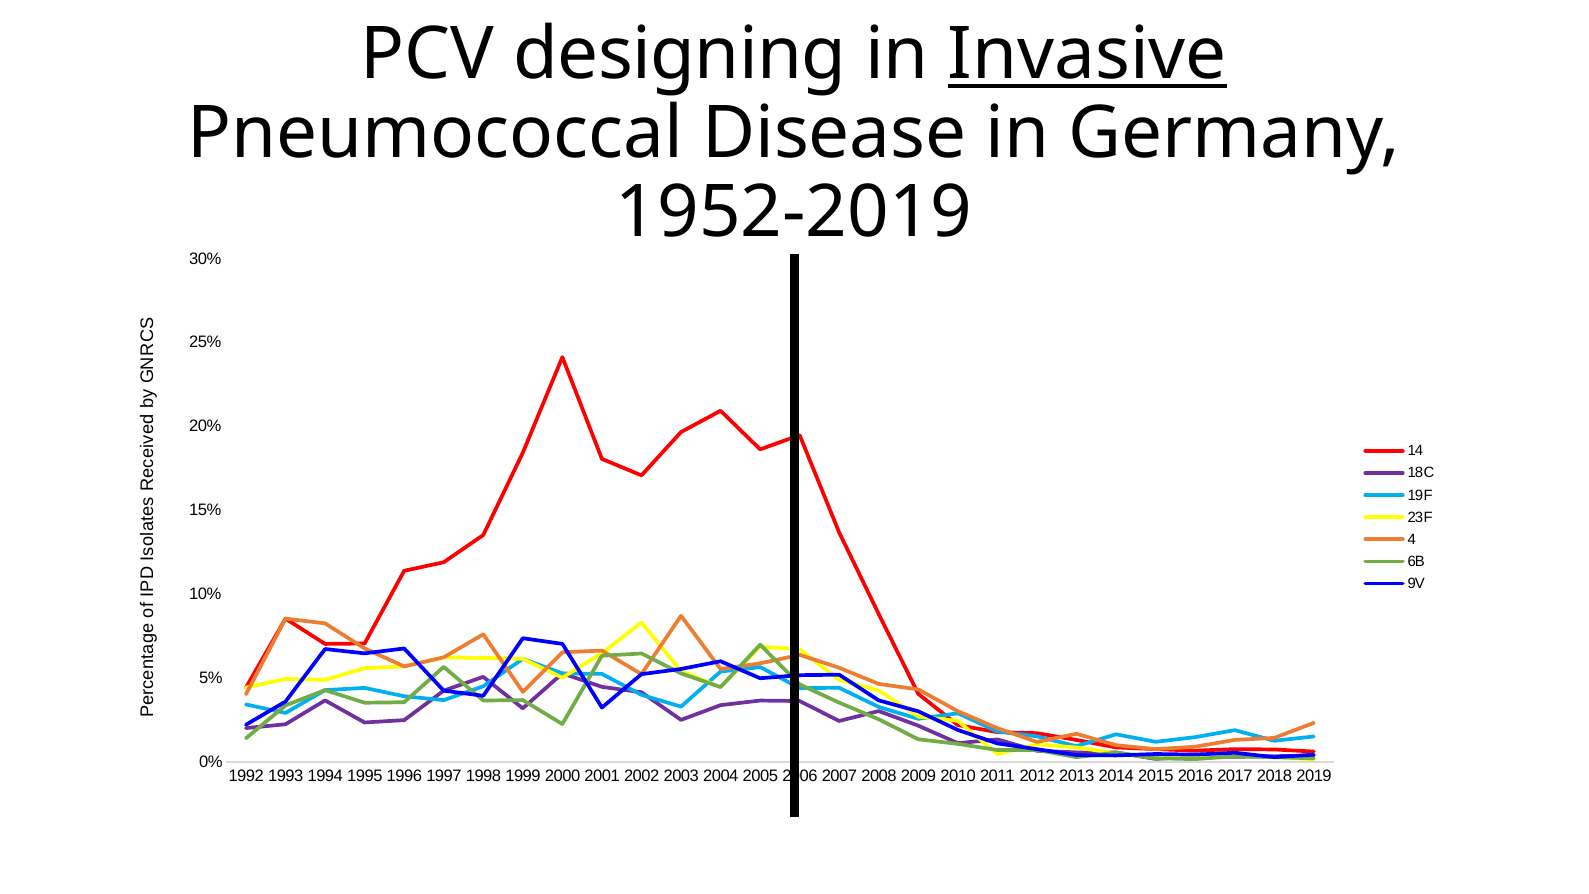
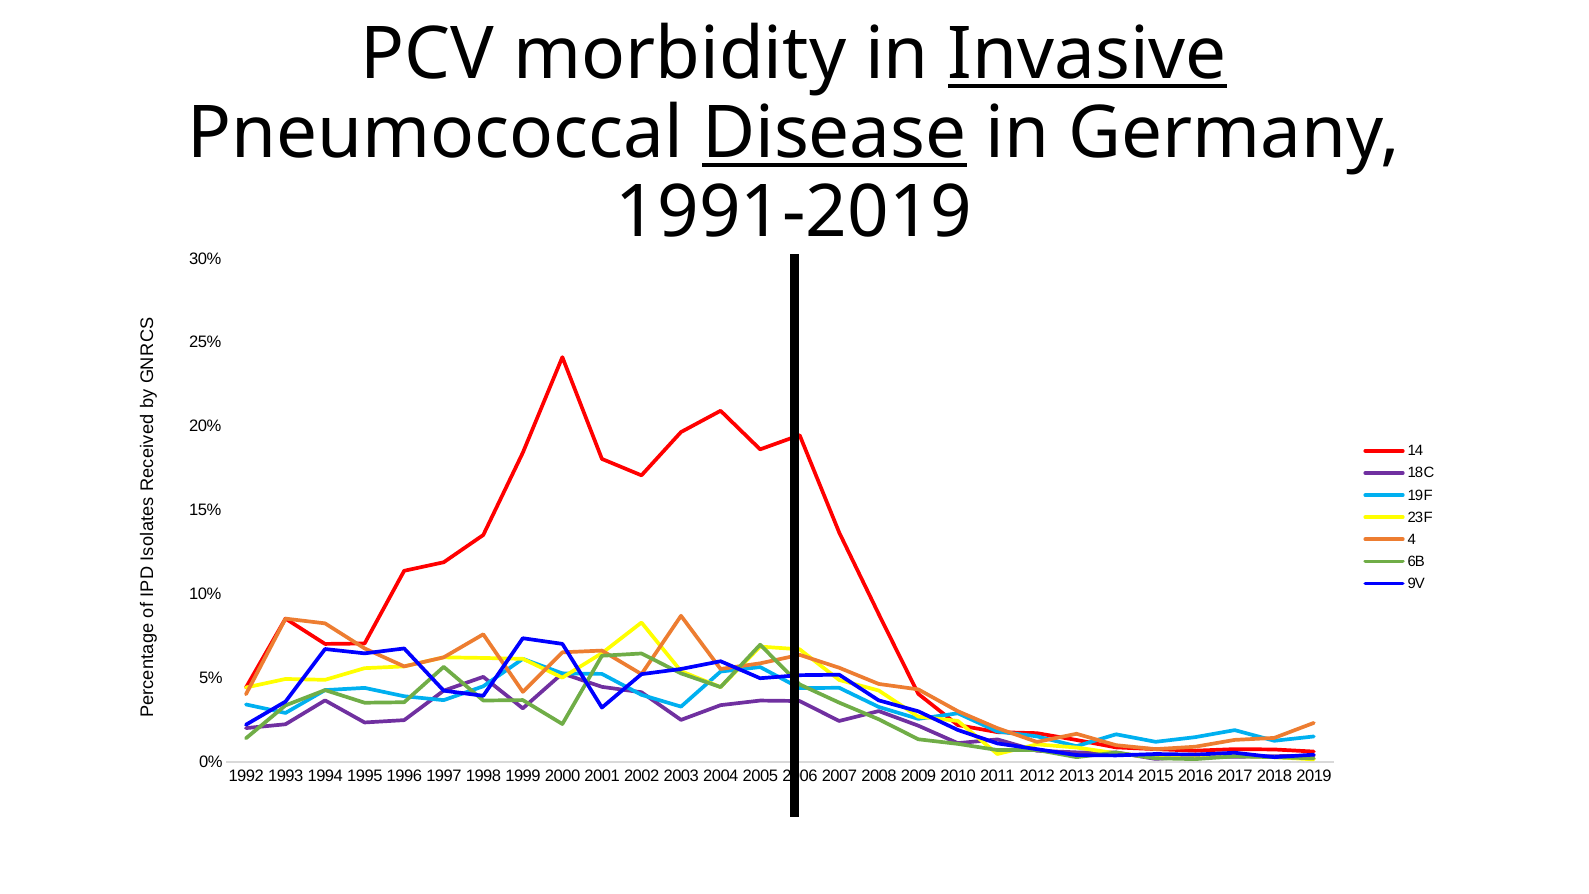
designing: designing -> morbidity (680, 55)
Disease underline: none -> present (834, 133)
1952-2019: 1952-2019 -> 1991-2019 (794, 212)
